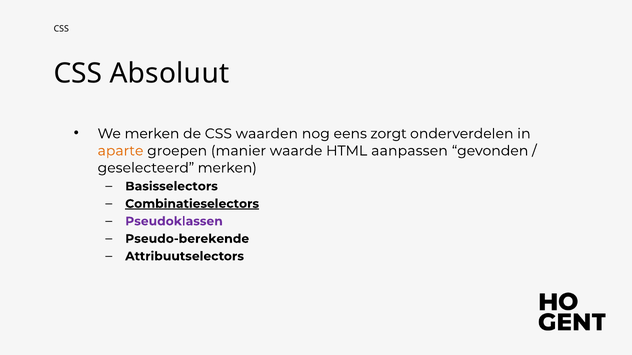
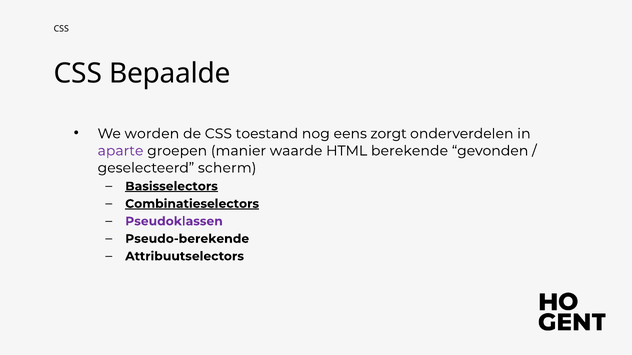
Absoluut: Absoluut -> Bepaalde (170, 74)
We merken: merken -> worden (152, 134)
waarden: waarden -> toestand (267, 134)
aparte colour: orange -> purple (121, 151)
aanpassen: aanpassen -> berekende (409, 151)
geselecteerd merken: merken -> scherm (227, 168)
Basisselectors underline: none -> present (171, 187)
